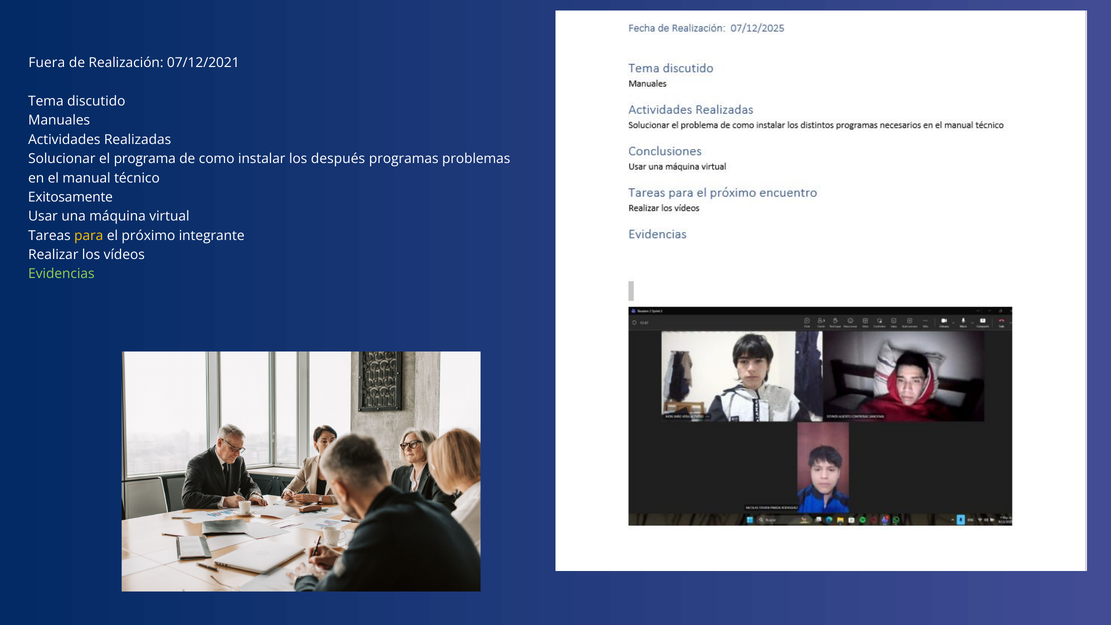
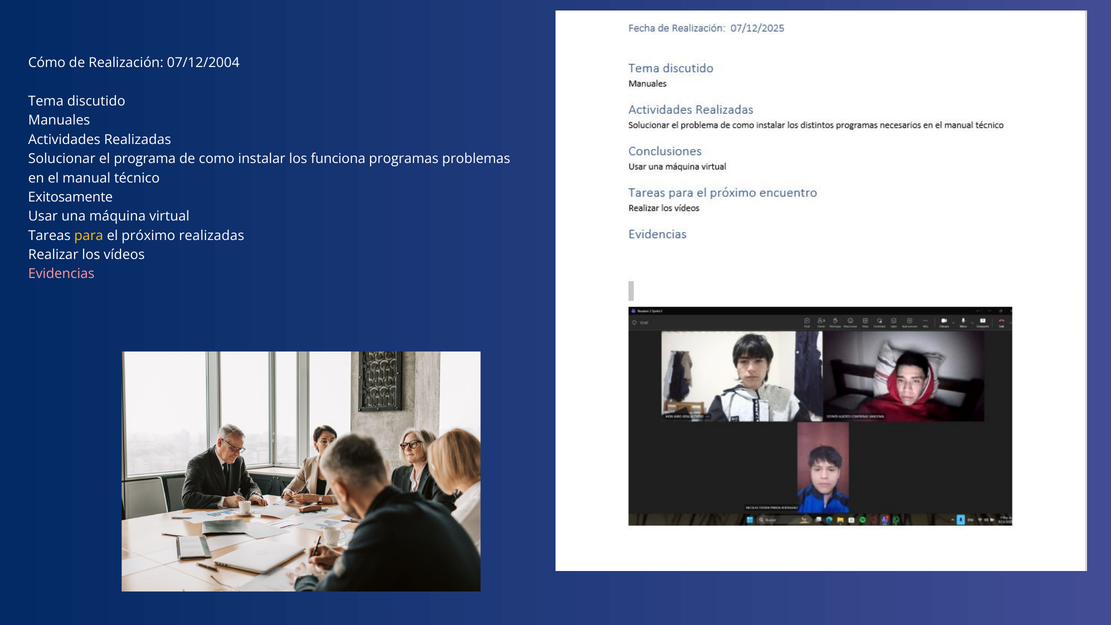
Fuera: Fuera -> Cómo (47, 63)
07/12/2021: 07/12/2021 -> 07/12/2004 (203, 63)
después: después -> funciona (338, 159)
próximo integrante: integrante -> realizadas (212, 236)
Evidencias colour: light green -> pink (61, 274)
